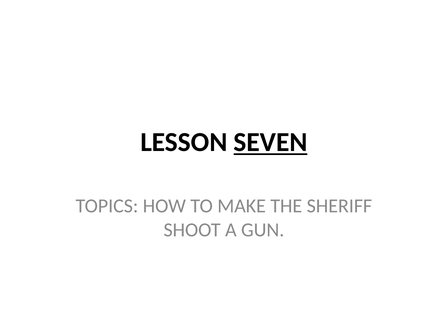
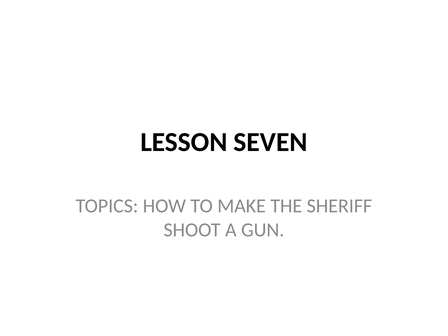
SEVEN underline: present -> none (270, 142)
